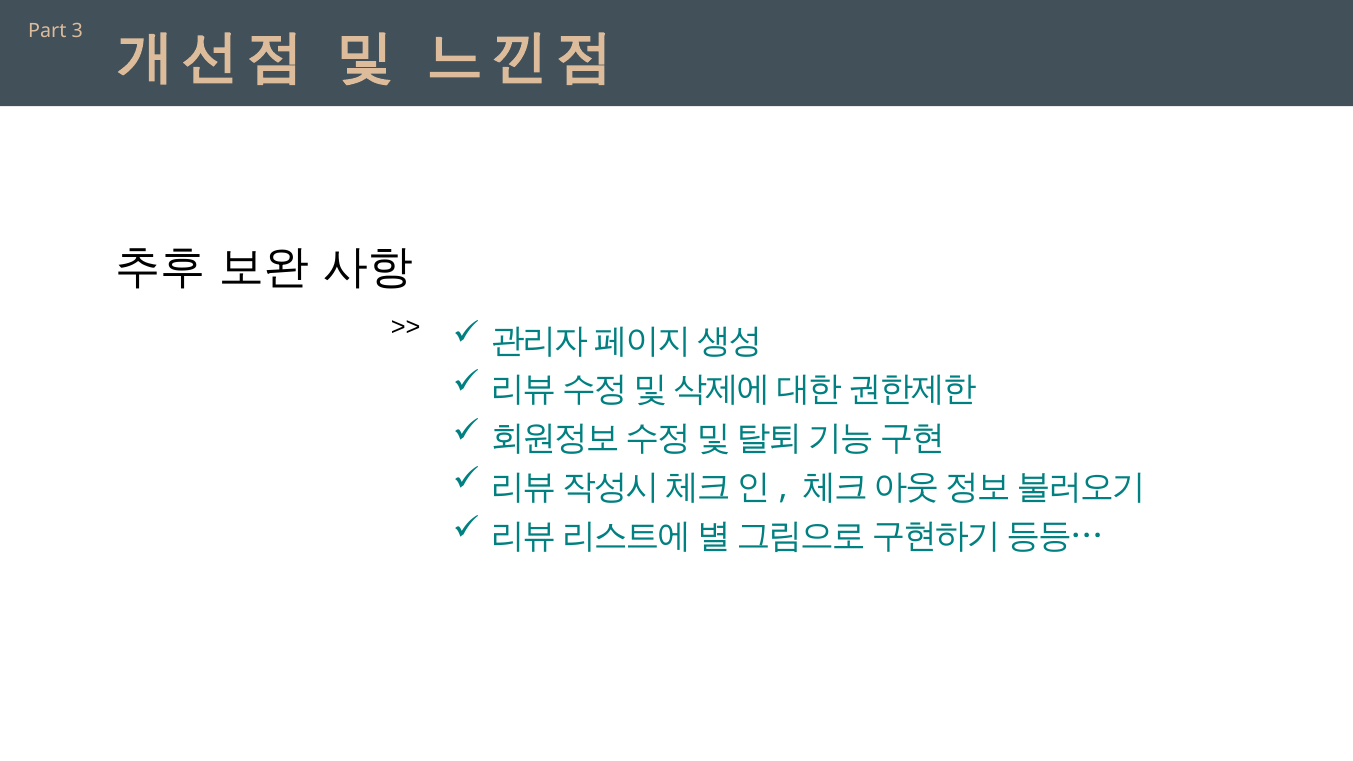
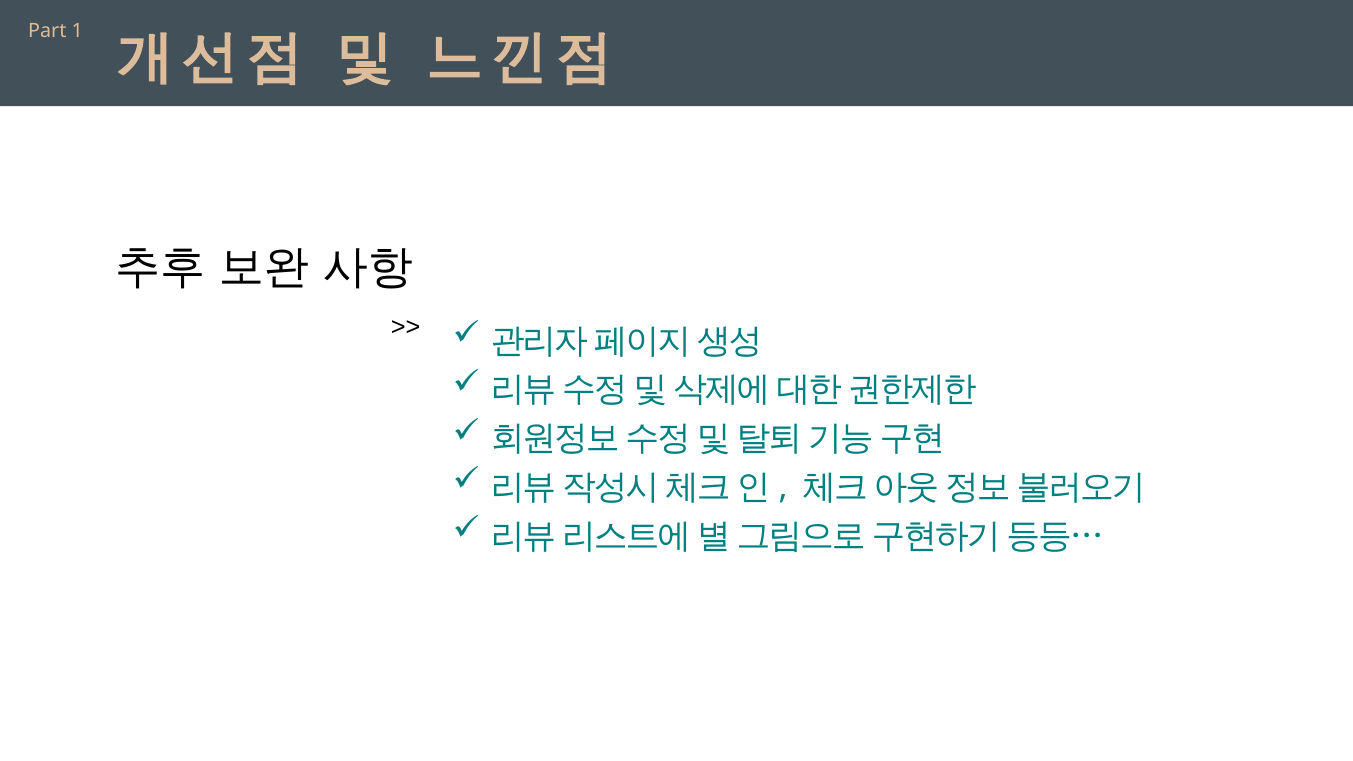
3: 3 -> 1 (77, 31)
